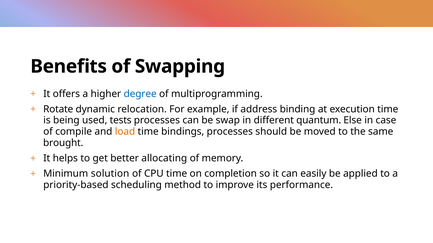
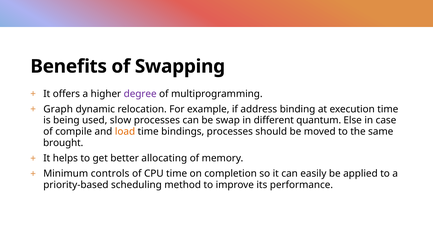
degree colour: blue -> purple (140, 94)
Rotate: Rotate -> Graph (58, 109)
tests: tests -> slow (121, 121)
solution: solution -> controls (110, 174)
